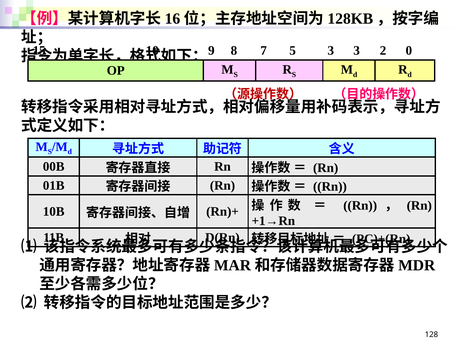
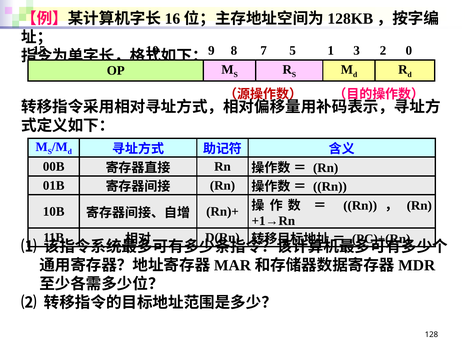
5 3: 3 -> 1 (331, 50)
